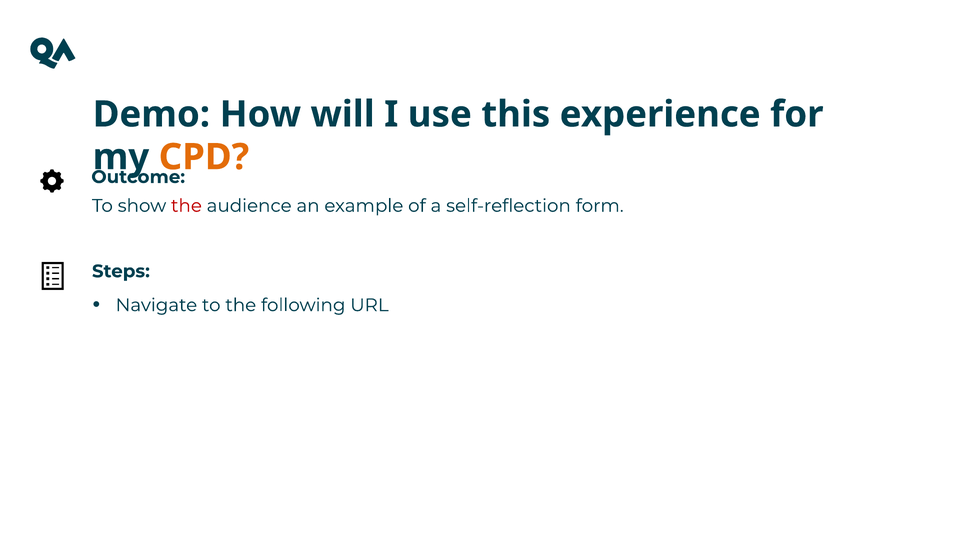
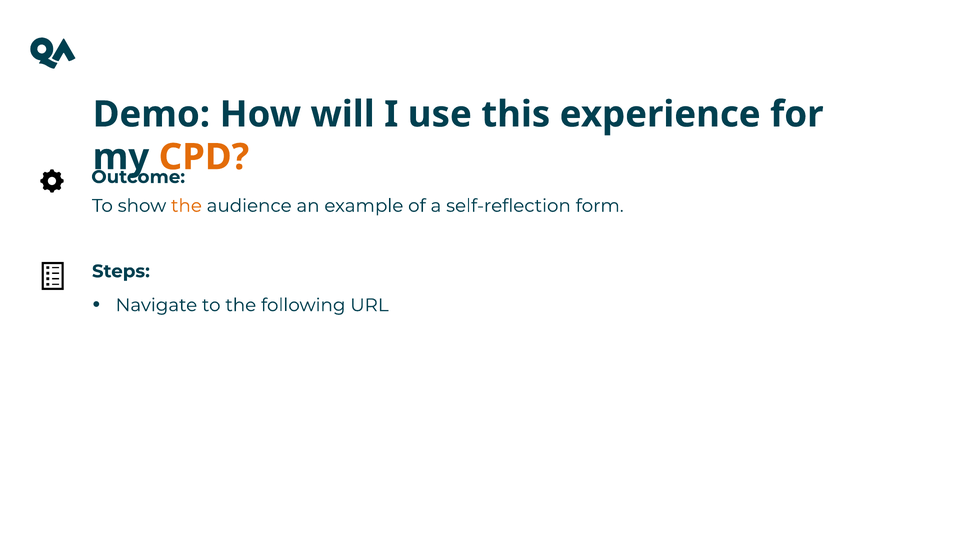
the colour: red -> orange (186, 206)
